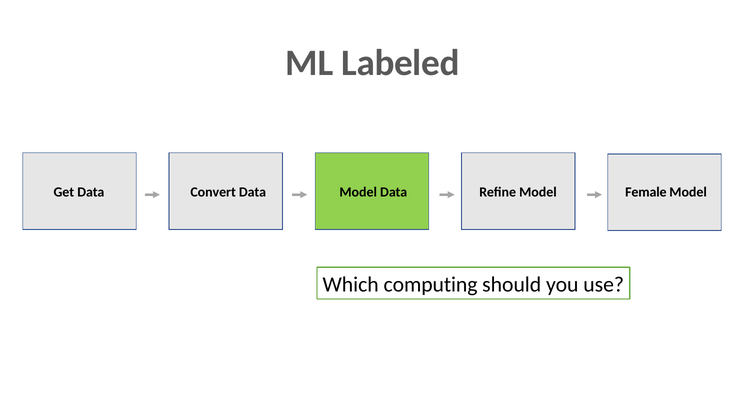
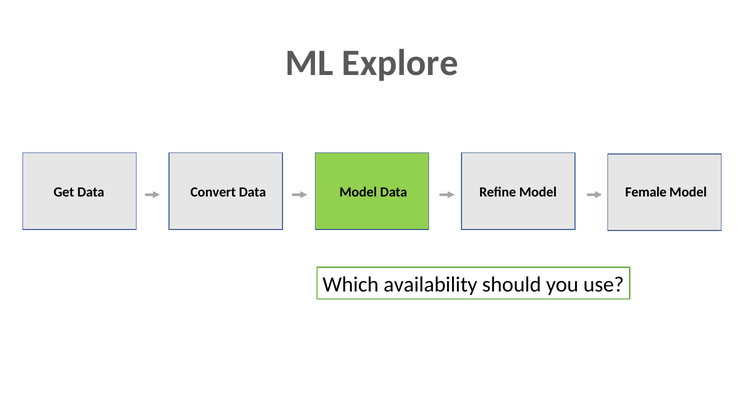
Labeled: Labeled -> Explore (400, 63)
computing: computing -> availability (430, 284)
